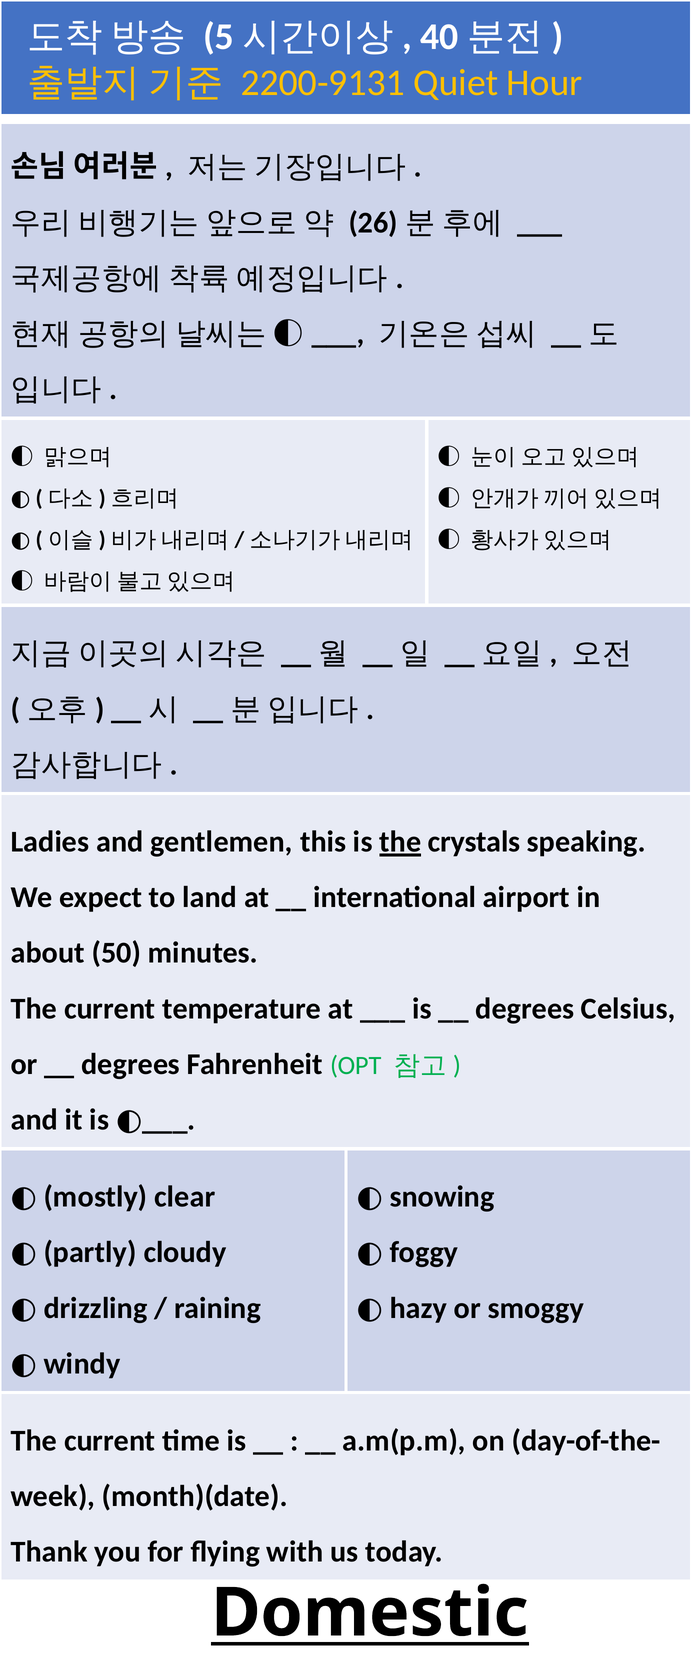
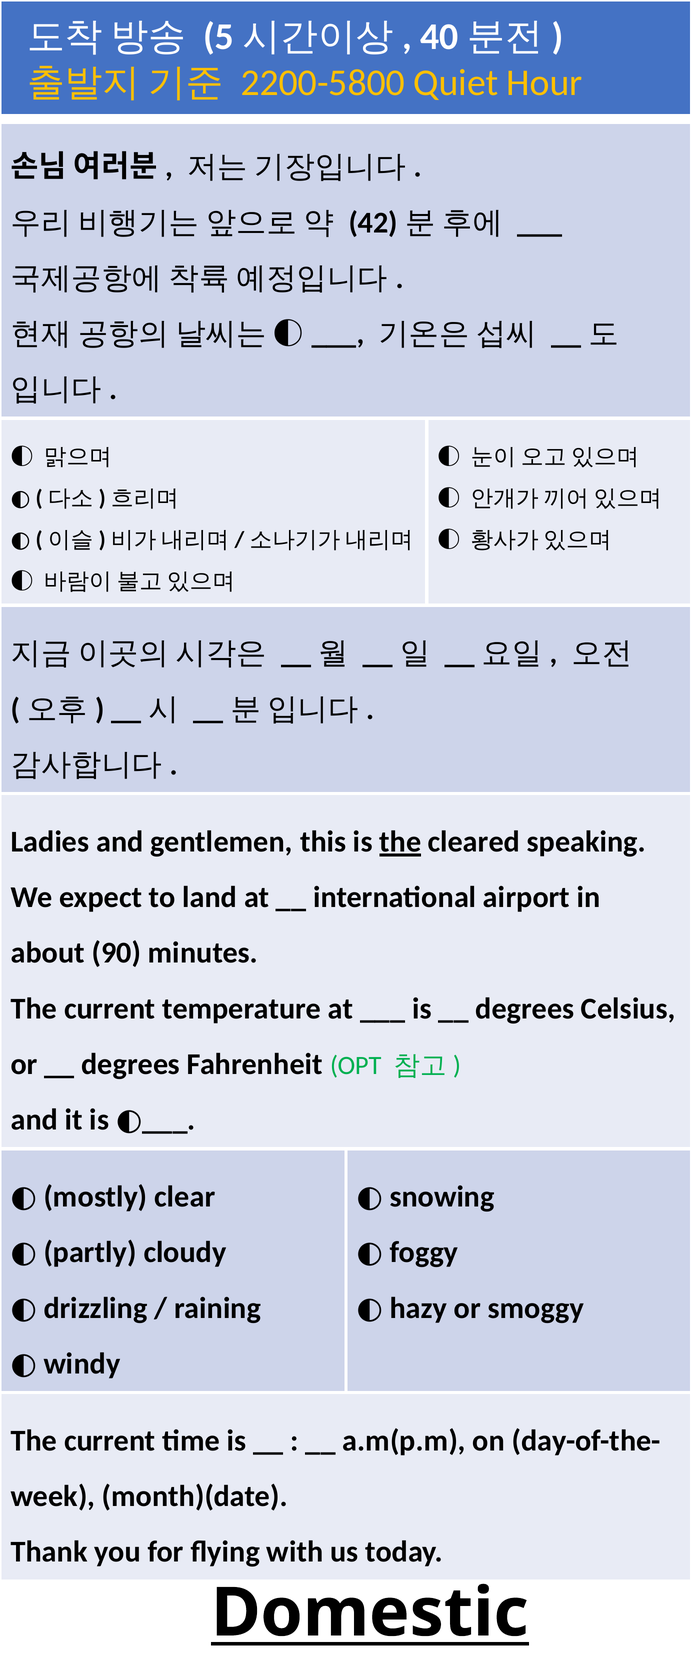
2200-9131: 2200-9131 -> 2200-5800 (323, 83)
26: 26 -> 42 (373, 223)
crystals: crystals -> cleared (474, 842)
50: 50 -> 90 (116, 953)
